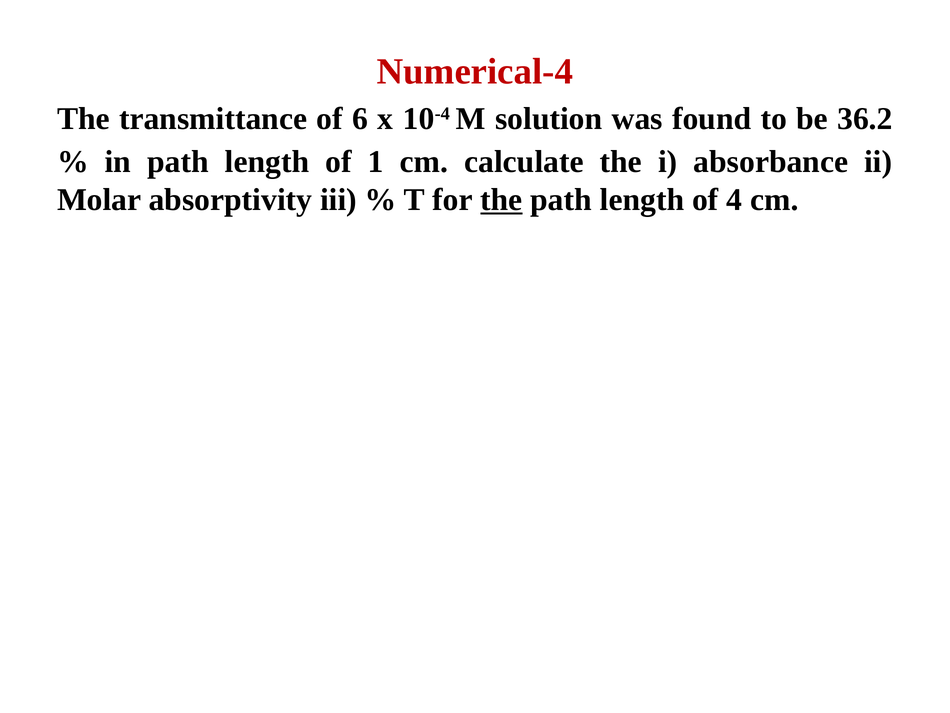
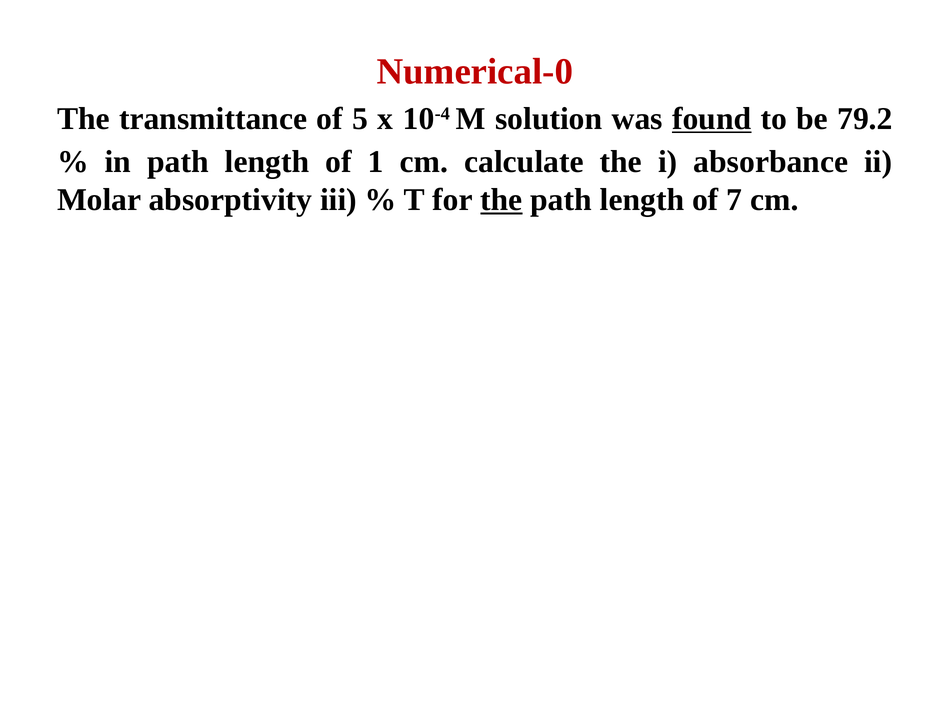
Numerical-4: Numerical-4 -> Numerical-0 (475, 71)
6: 6 -> 5 (360, 119)
found underline: none -> present (712, 119)
36.2: 36.2 -> 79.2 (865, 119)
4: 4 -> 7 (734, 200)
